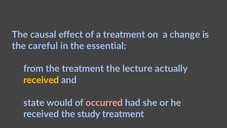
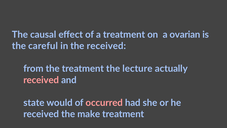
change: change -> ovarian (185, 34)
the essential: essential -> received (106, 46)
received colour: yellow -> pink (41, 80)
study: study -> make (89, 114)
